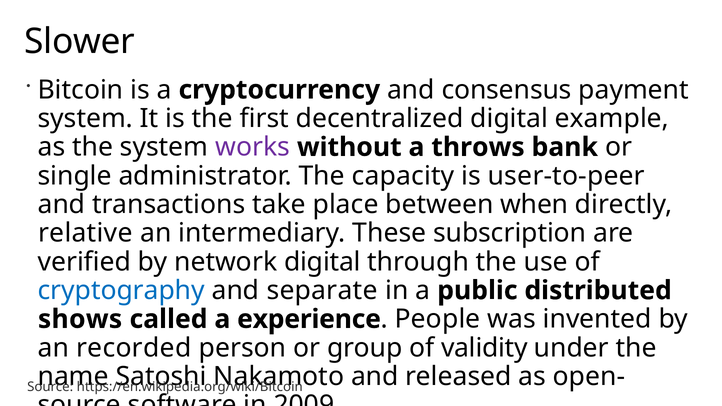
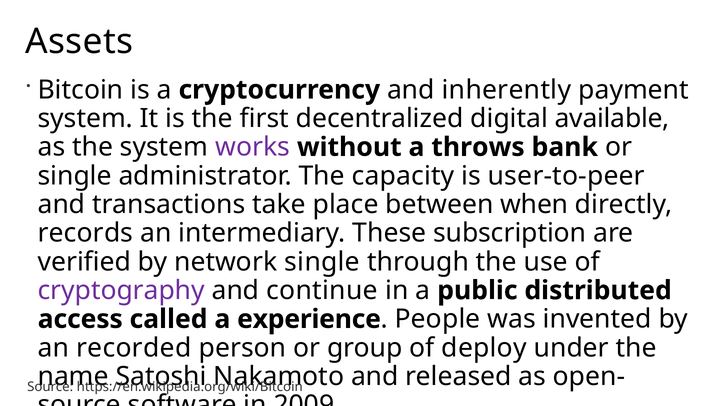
Slower: Slower -> Assets (79, 41)
consensus: consensus -> inherently (506, 90)
example: example -> available (612, 118)
relative: relative -> records (85, 233)
network digital: digital -> single (322, 262)
cryptography colour: blue -> purple (121, 291)
separate: separate -> continue (322, 291)
shows: shows -> access (80, 319)
validity: validity -> deploy (484, 348)
